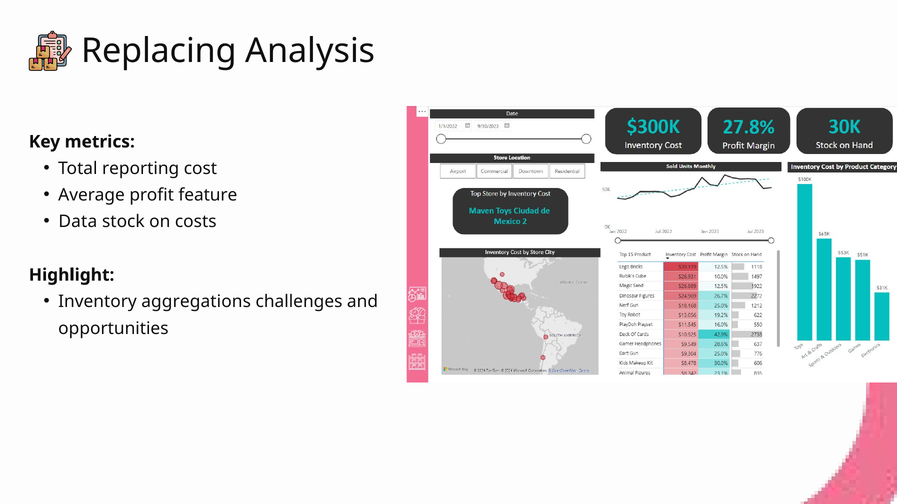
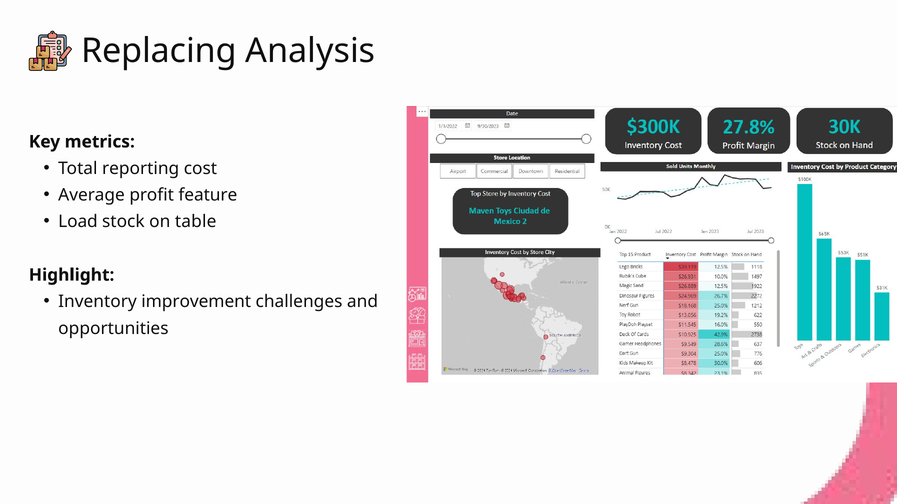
Data: Data -> Load (78, 222)
costs: costs -> table (196, 222)
aggregations: aggregations -> improvement (196, 302)
